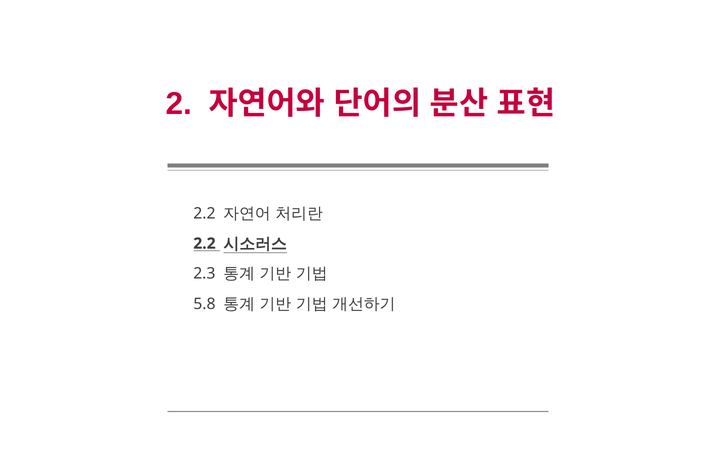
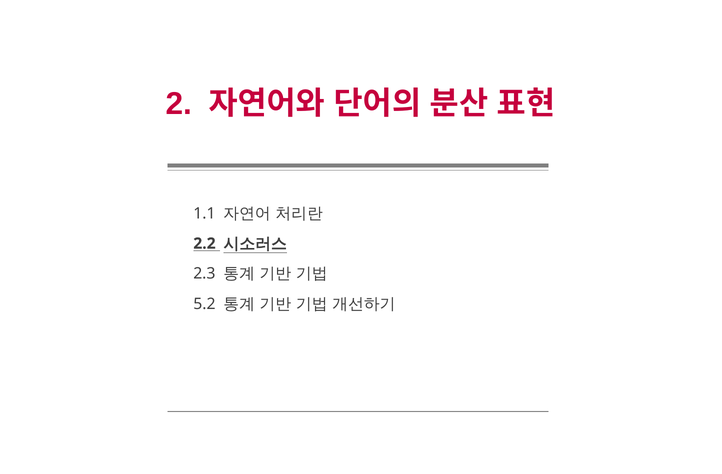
2.2: 2.2 -> 1.1 (204, 213)
5.8: 5.8 -> 5.2 (204, 304)
